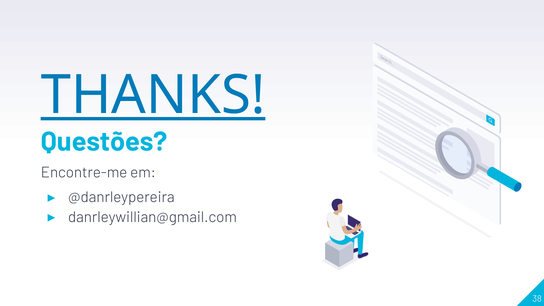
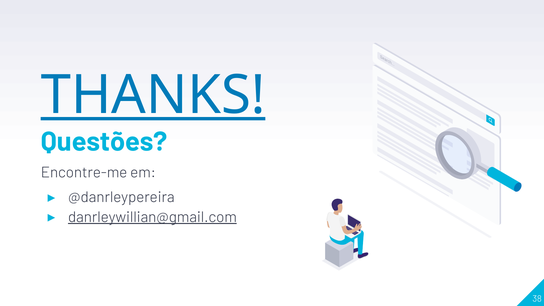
danrleywillian@gmail.com underline: none -> present (152, 217)
